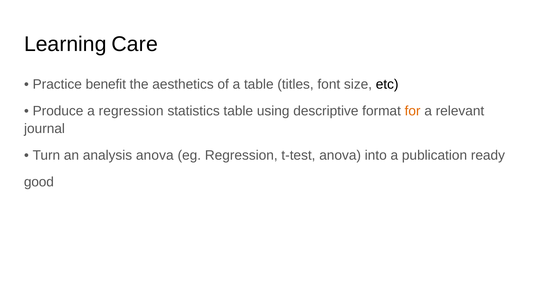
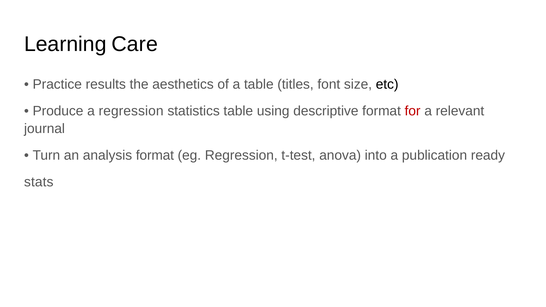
benefit: benefit -> results (106, 84)
for colour: orange -> red (413, 111)
analysis anova: anova -> format (155, 155)
good: good -> stats (39, 182)
